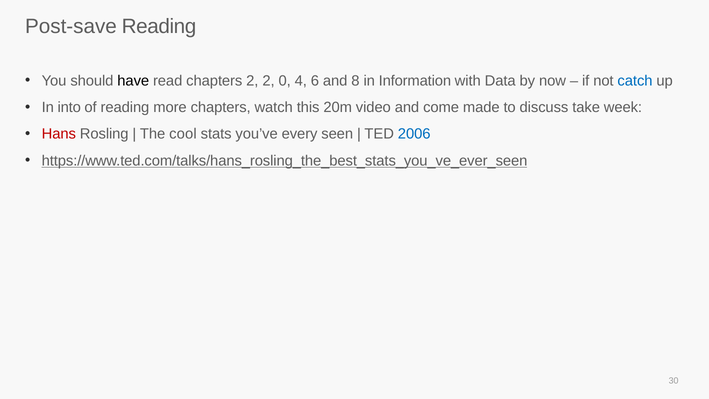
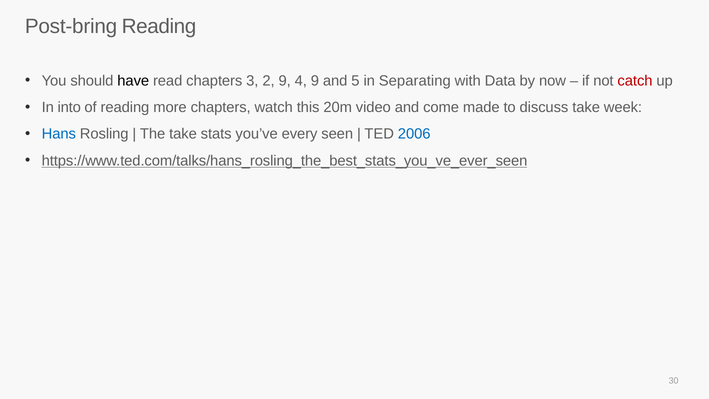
Post-save: Post-save -> Post-bring (71, 27)
chapters 2: 2 -> 3 (252, 81)
2 0: 0 -> 9 (285, 81)
4 6: 6 -> 9 (315, 81)
8: 8 -> 5 (355, 81)
Information: Information -> Separating (415, 81)
catch colour: blue -> red (635, 81)
Hans colour: red -> blue (59, 134)
The cool: cool -> take (183, 134)
